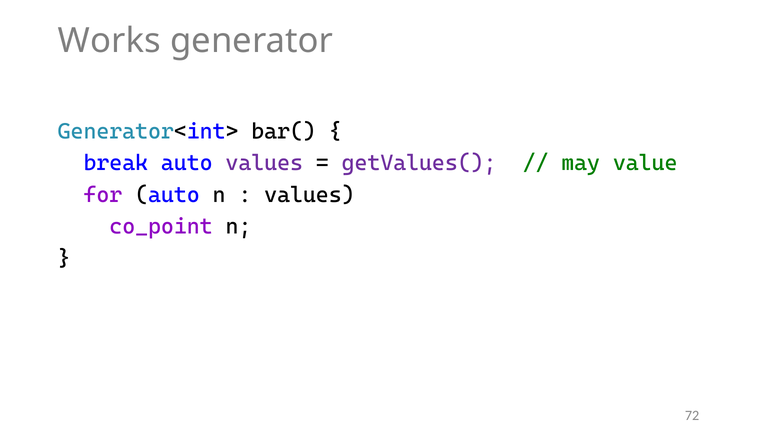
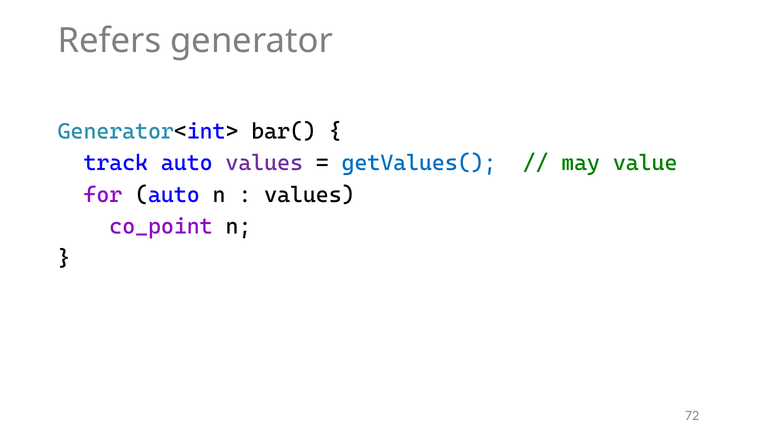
Works: Works -> Refers (109, 41)
break: break -> track (116, 163)
getValues( colour: purple -> blue (419, 163)
